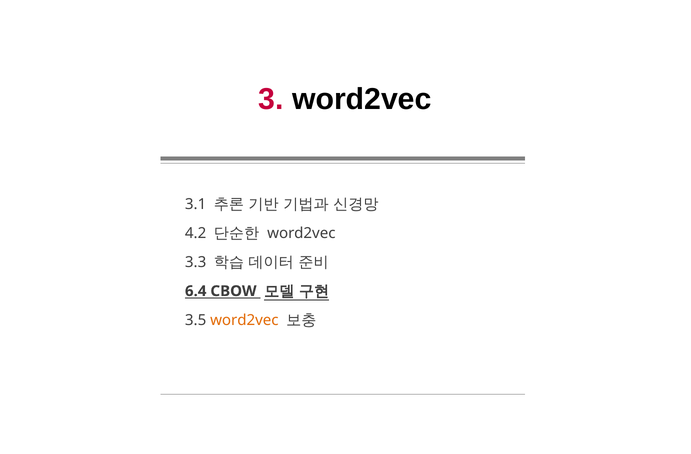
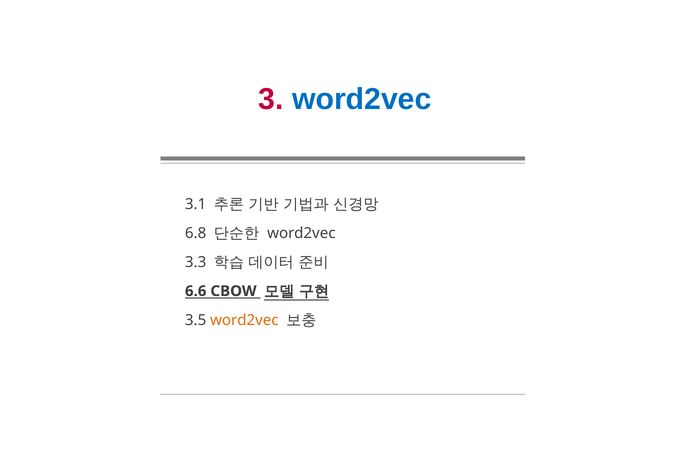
word2vec colour: black -> blue (362, 99)
4.2: 4.2 -> 6.8 (196, 233)
6.4: 6.4 -> 6.6 (196, 291)
